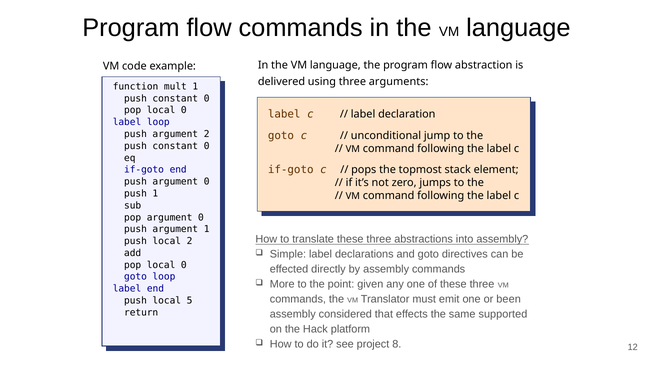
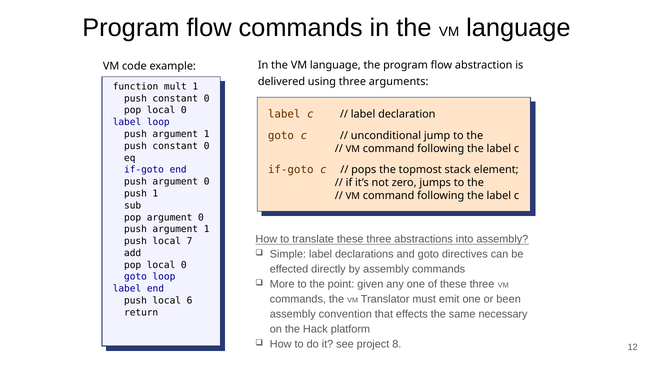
2: 2 -> 1 (207, 134)
2: 2 -> 7 (190, 241)
5: 5 -> 6 (190, 301)
considered: considered -> convention (345, 315)
supported: supported -> necessary (503, 315)
